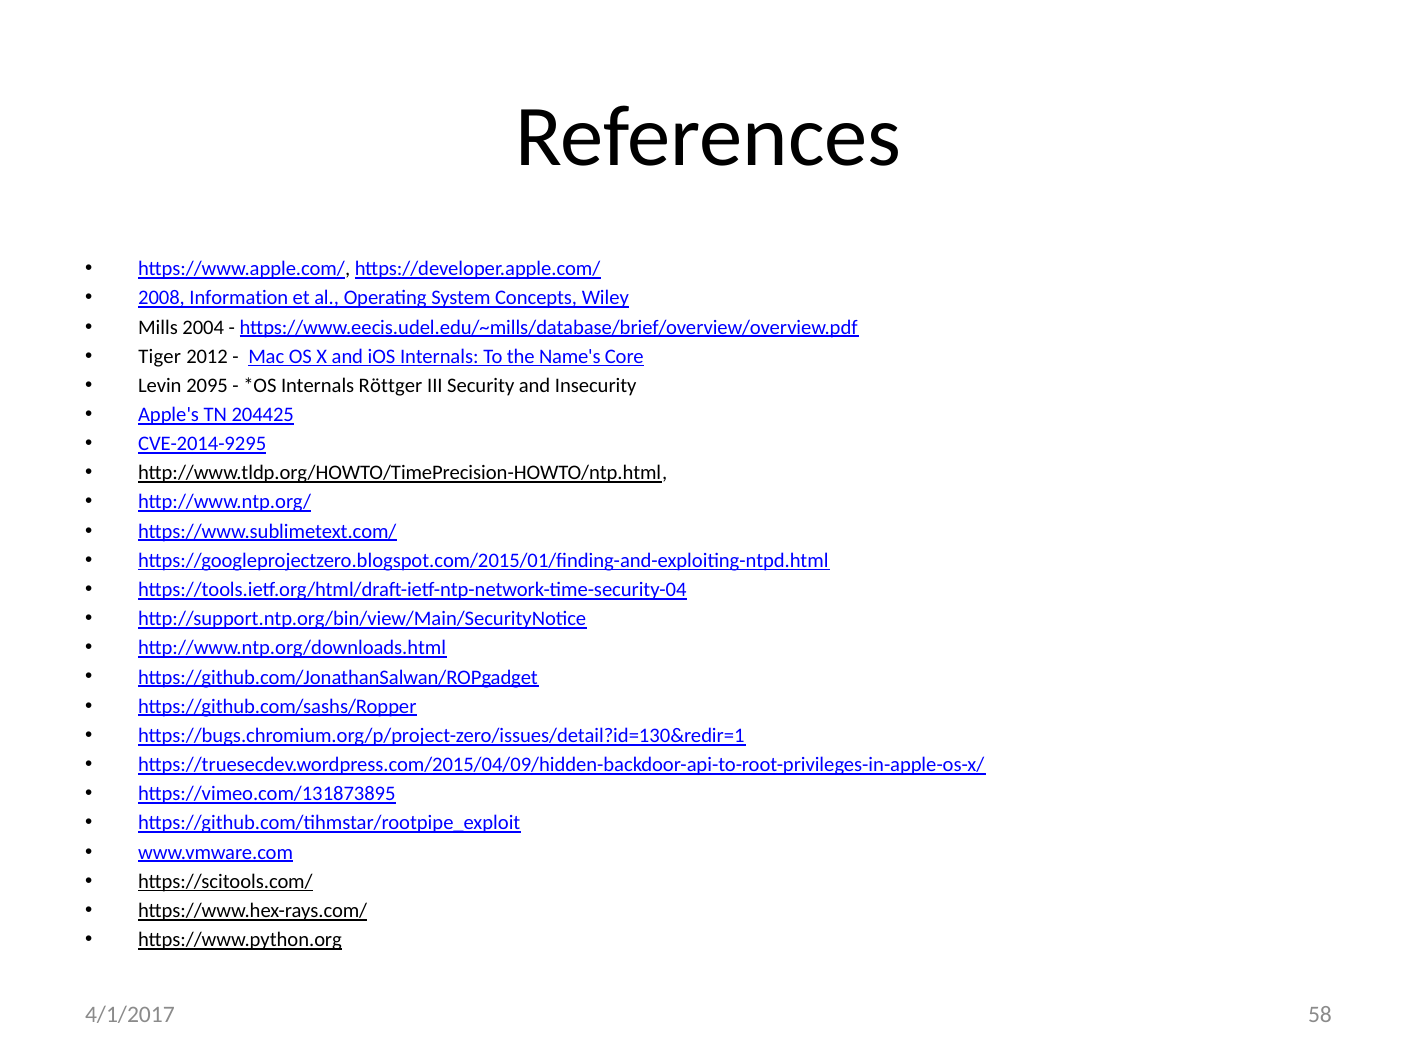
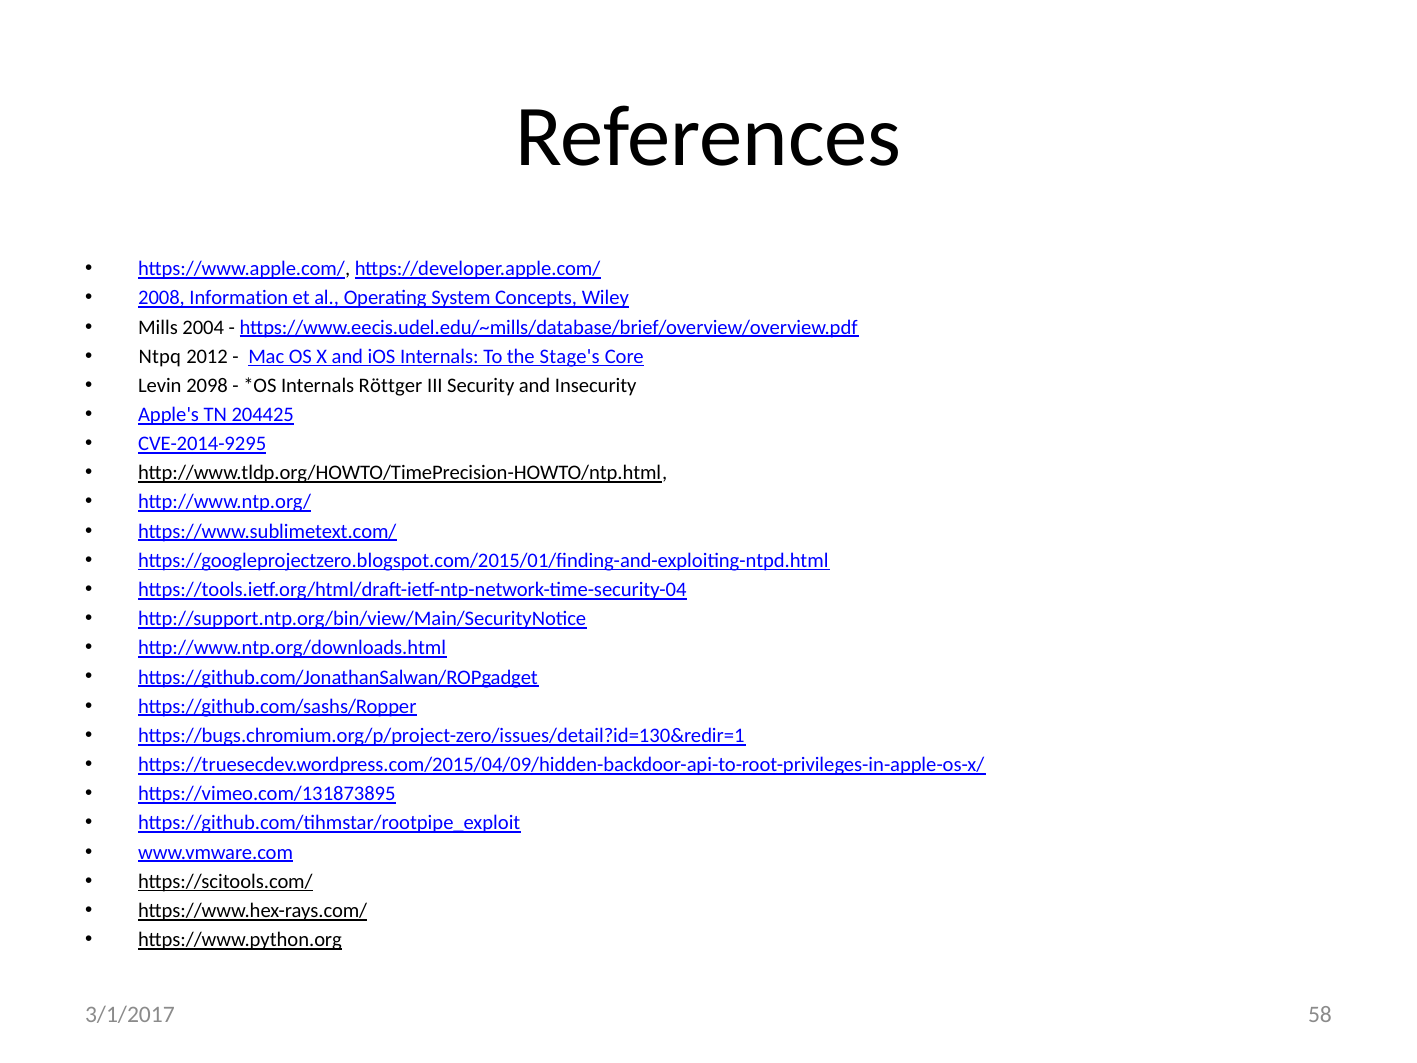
Tiger: Tiger -> Ntpq (160, 356)
Name's: Name's -> Stage's (570, 356)
2095: 2095 -> 2098 (207, 386)
4/1/2017: 4/1/2017 -> 3/1/2017 (130, 1015)
